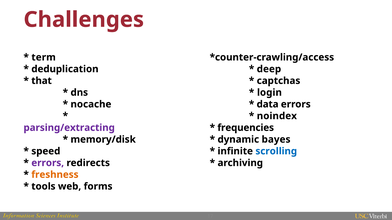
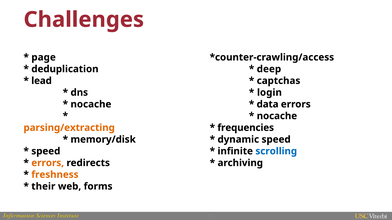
term: term -> page (44, 57)
that: that -> lead (42, 81)
noindex: noindex -> nocache (277, 116)
parsing/extracting colour: purple -> orange (69, 128)
dynamic bayes: bayes -> speed (276, 140)
errors colour: purple -> orange (48, 163)
tools: tools -> their (43, 187)
